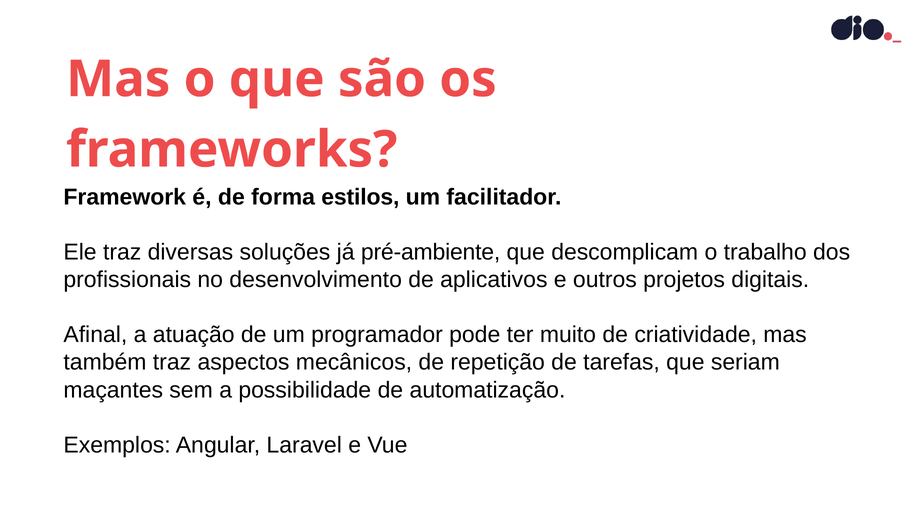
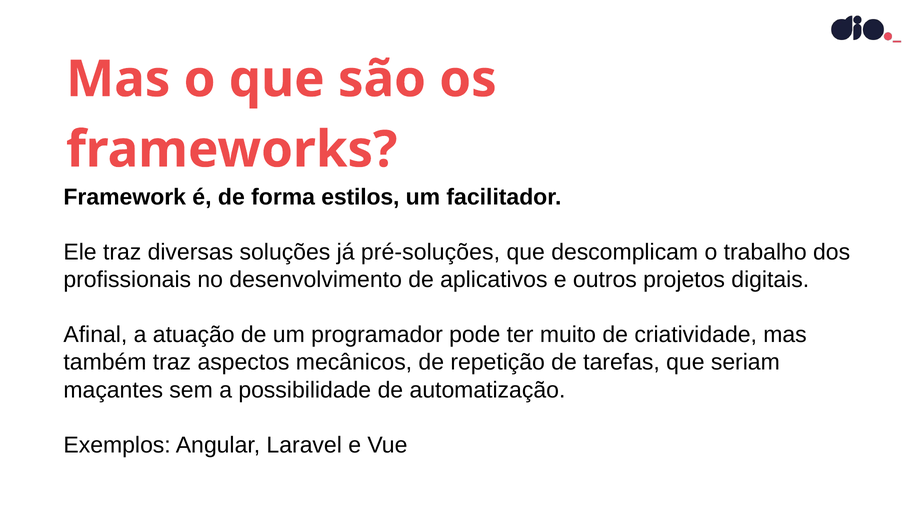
pré-ambiente: pré-ambiente -> pré-soluções (430, 252)
